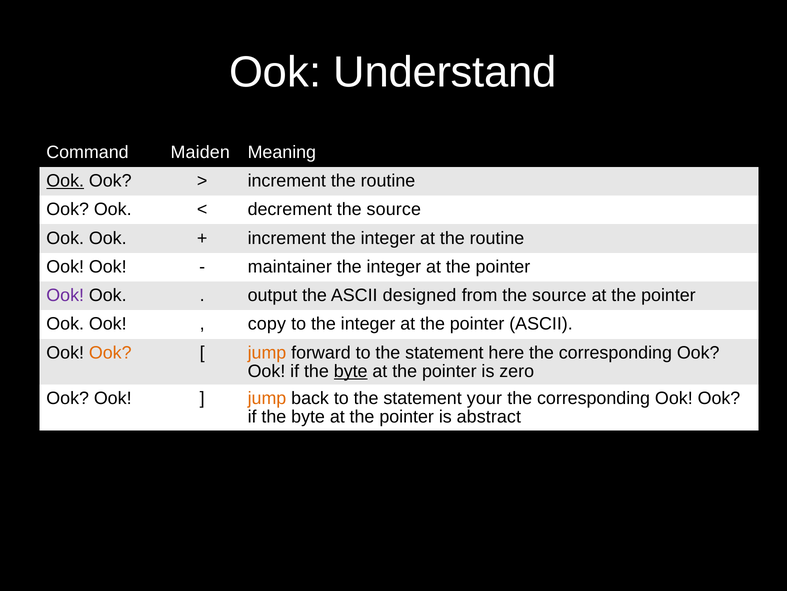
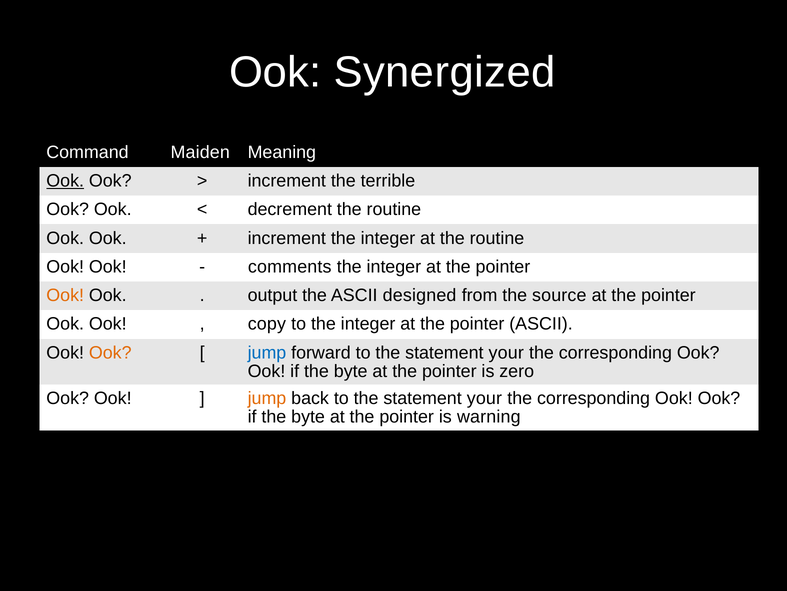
Understand: Understand -> Synergized (445, 72)
increment the routine: routine -> terrible (388, 181)
decrement the source: source -> routine (394, 209)
maintainer: maintainer -> comments (290, 267)
Ook colour: purple -> orange (65, 295)
jump colour: orange -> blue (267, 353)
here: here -> your (506, 353)
byte underline: present -> none (351, 371)
abstract: abstract -> warning (489, 417)
